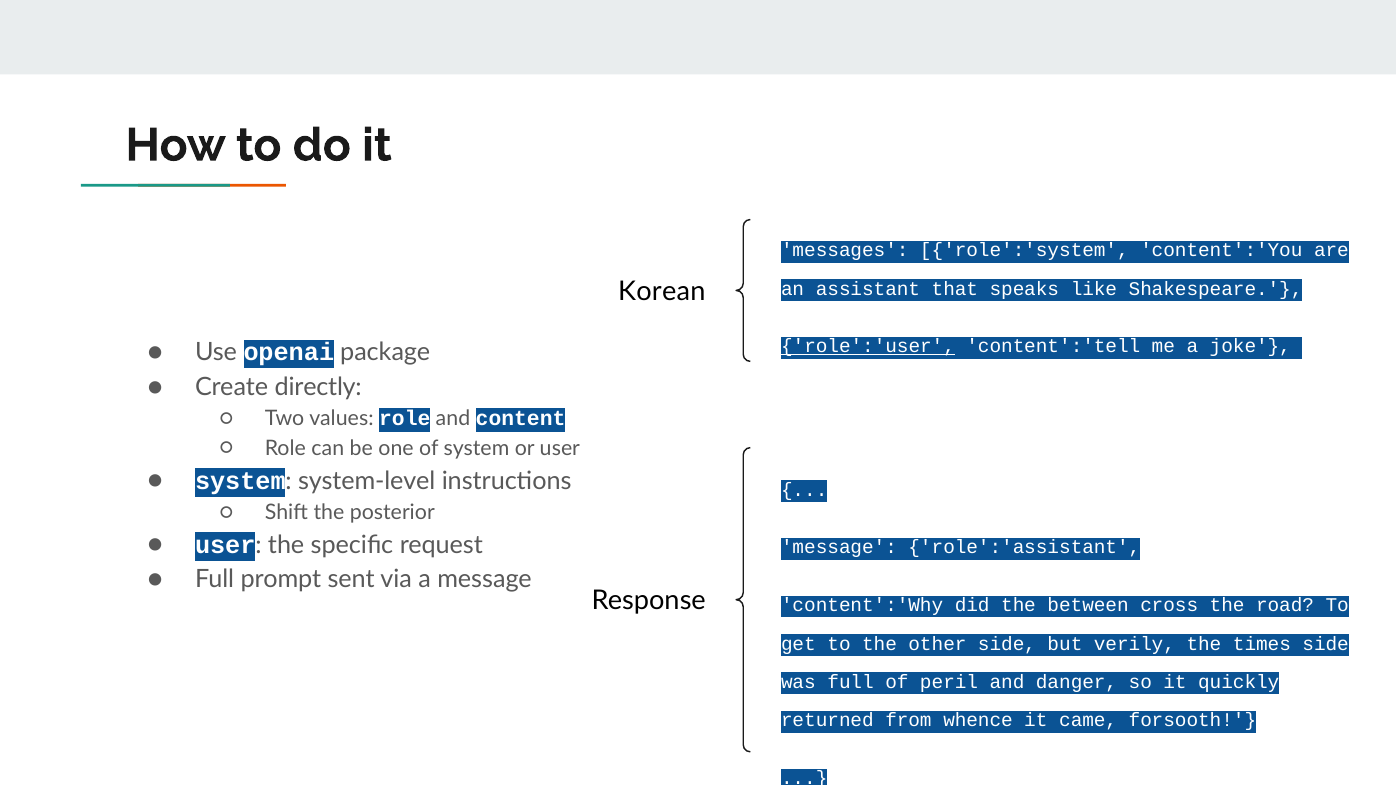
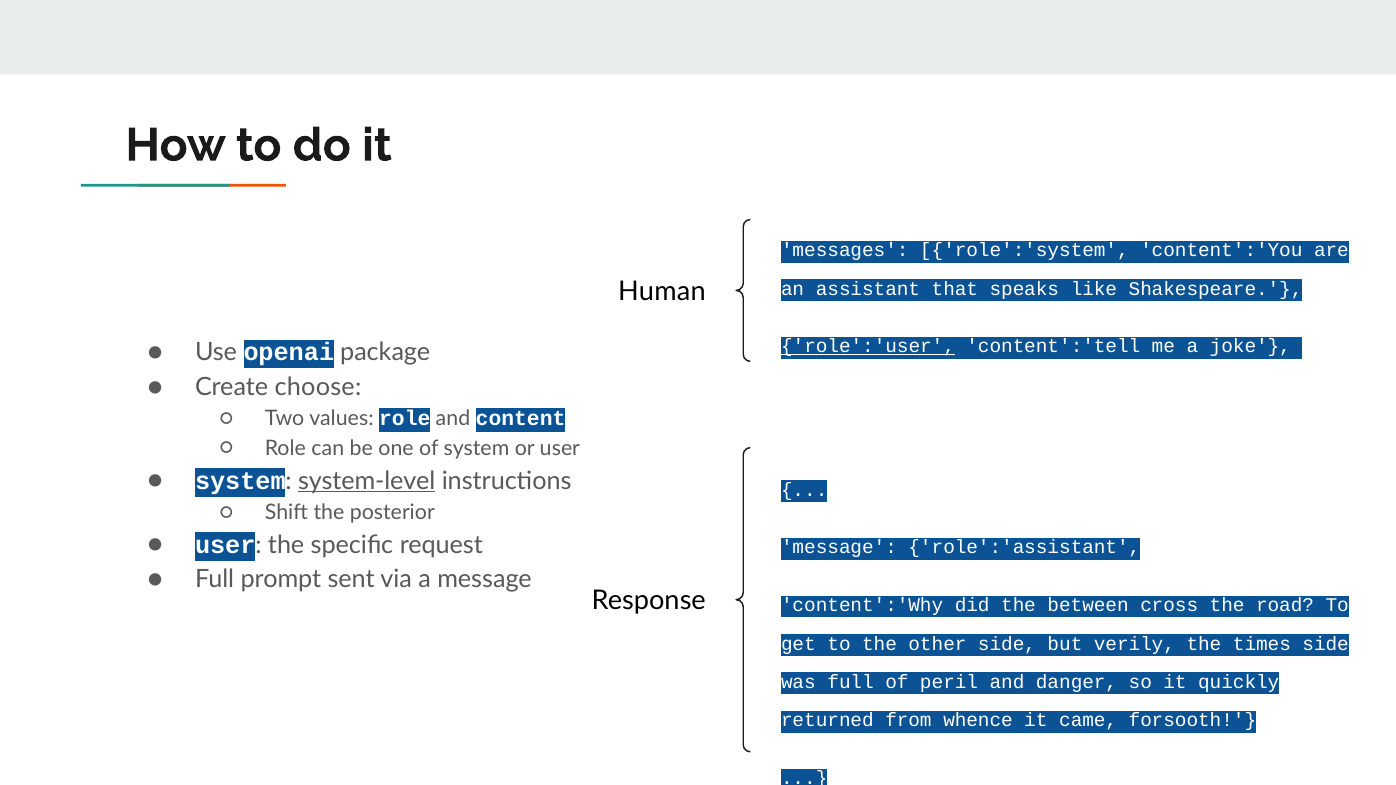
Korean: Korean -> Human (662, 292)
directly: directly -> choose (318, 387)
system-level underline: none -> present (367, 481)
